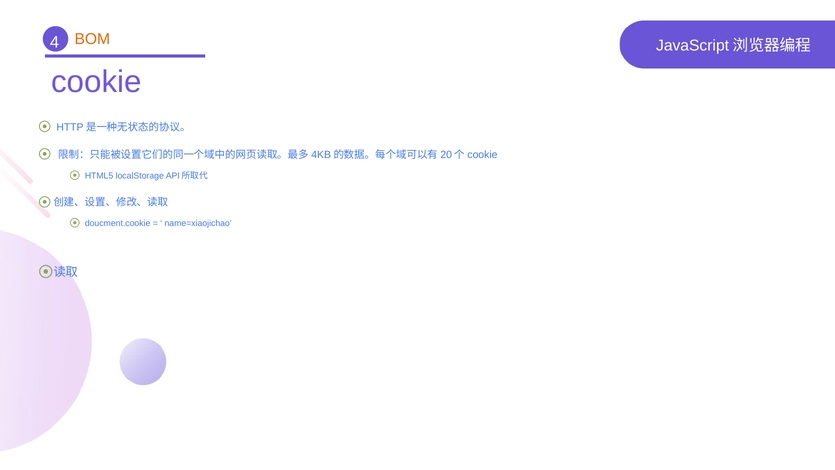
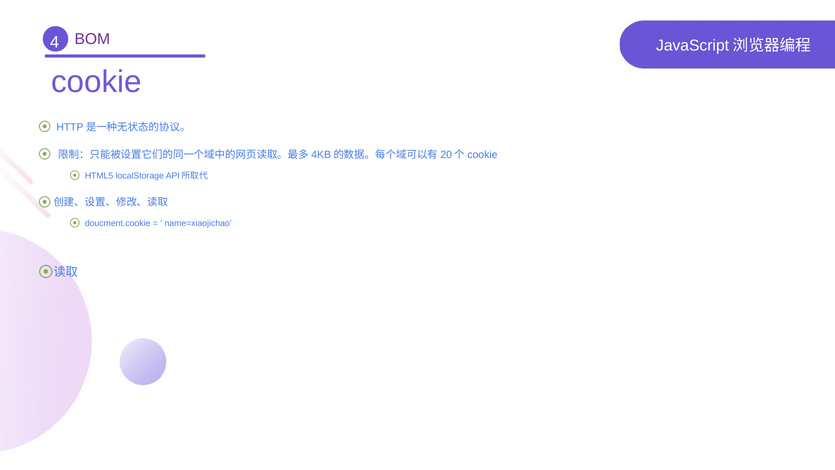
BOM colour: orange -> purple (92, 39)
